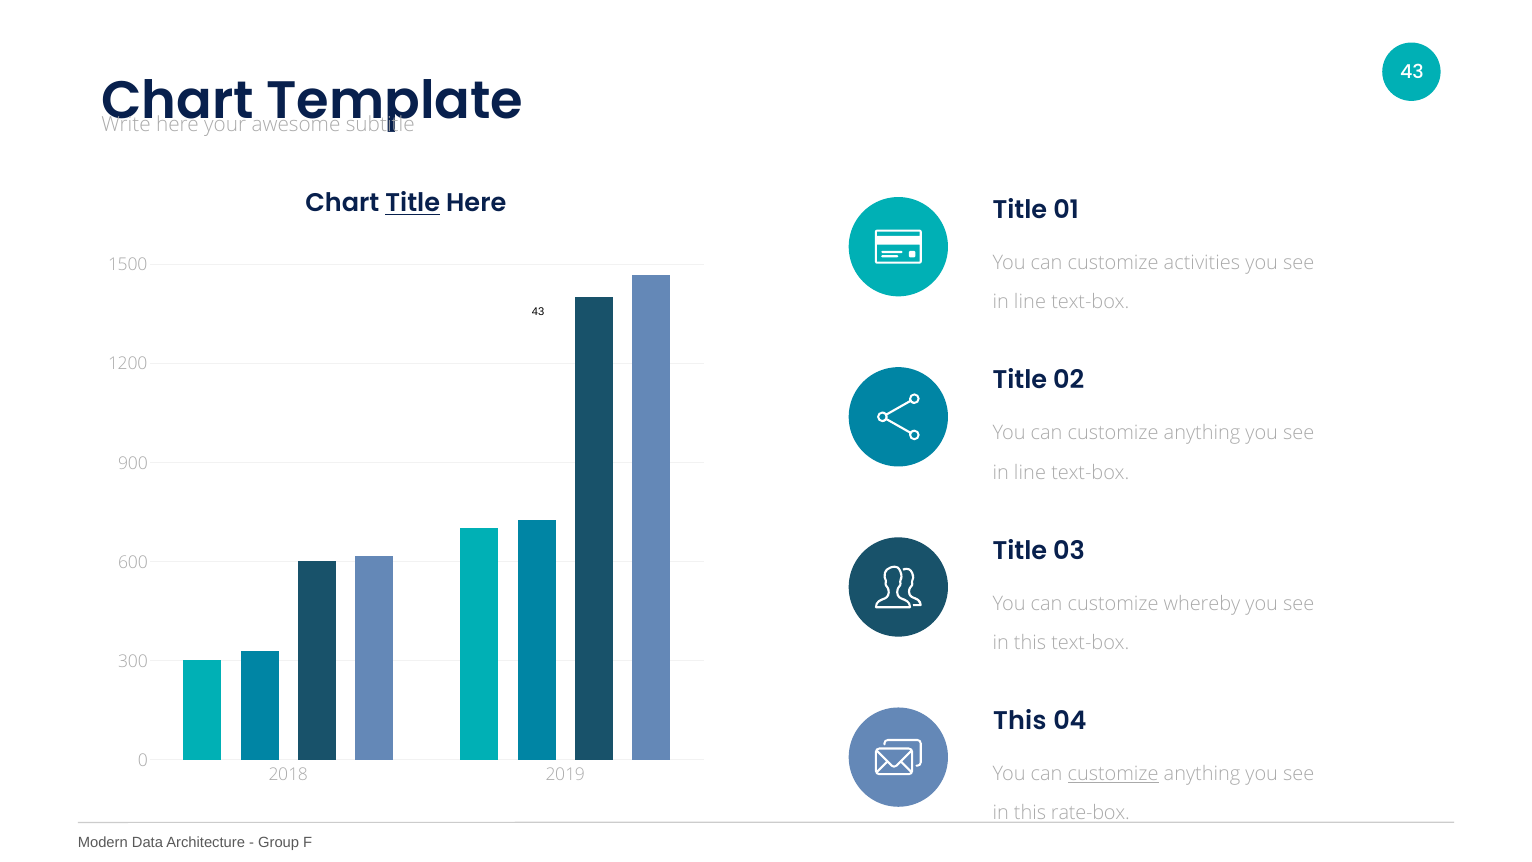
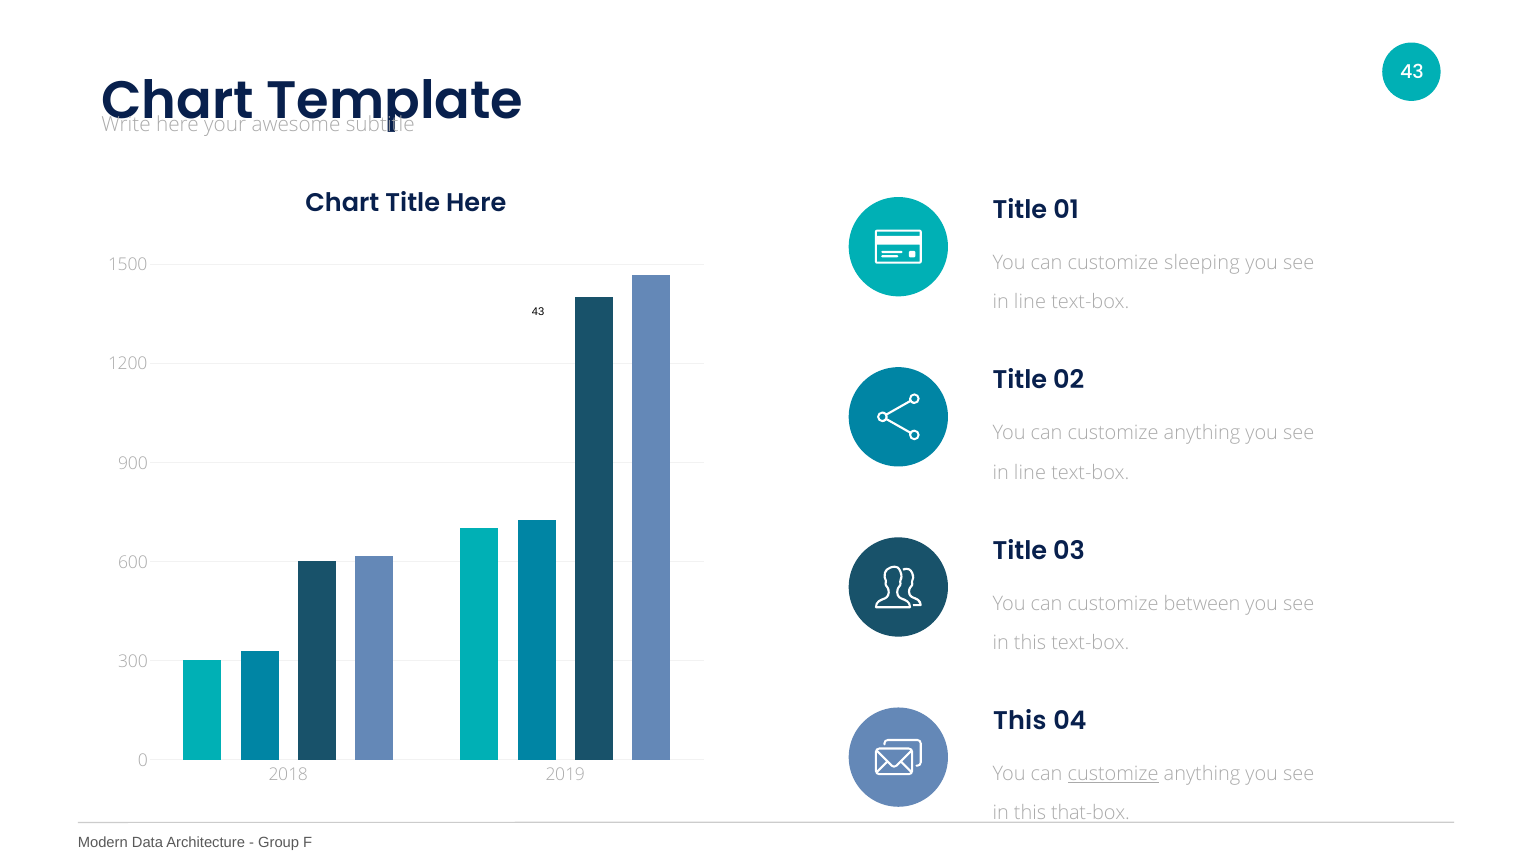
Title underline: present -> none (413, 203)
activities: activities -> sleeping (1202, 263)
whereby: whereby -> between (1202, 603)
rate-box: rate-box -> that-box (1090, 813)
